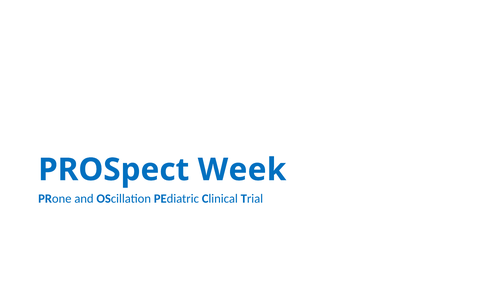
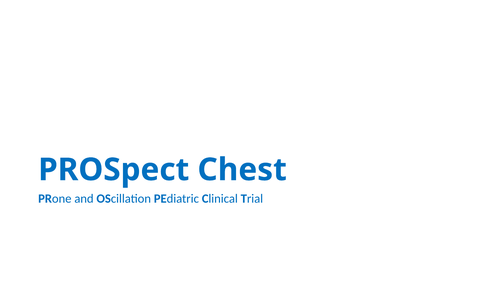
Week: Week -> Chest (242, 169)
